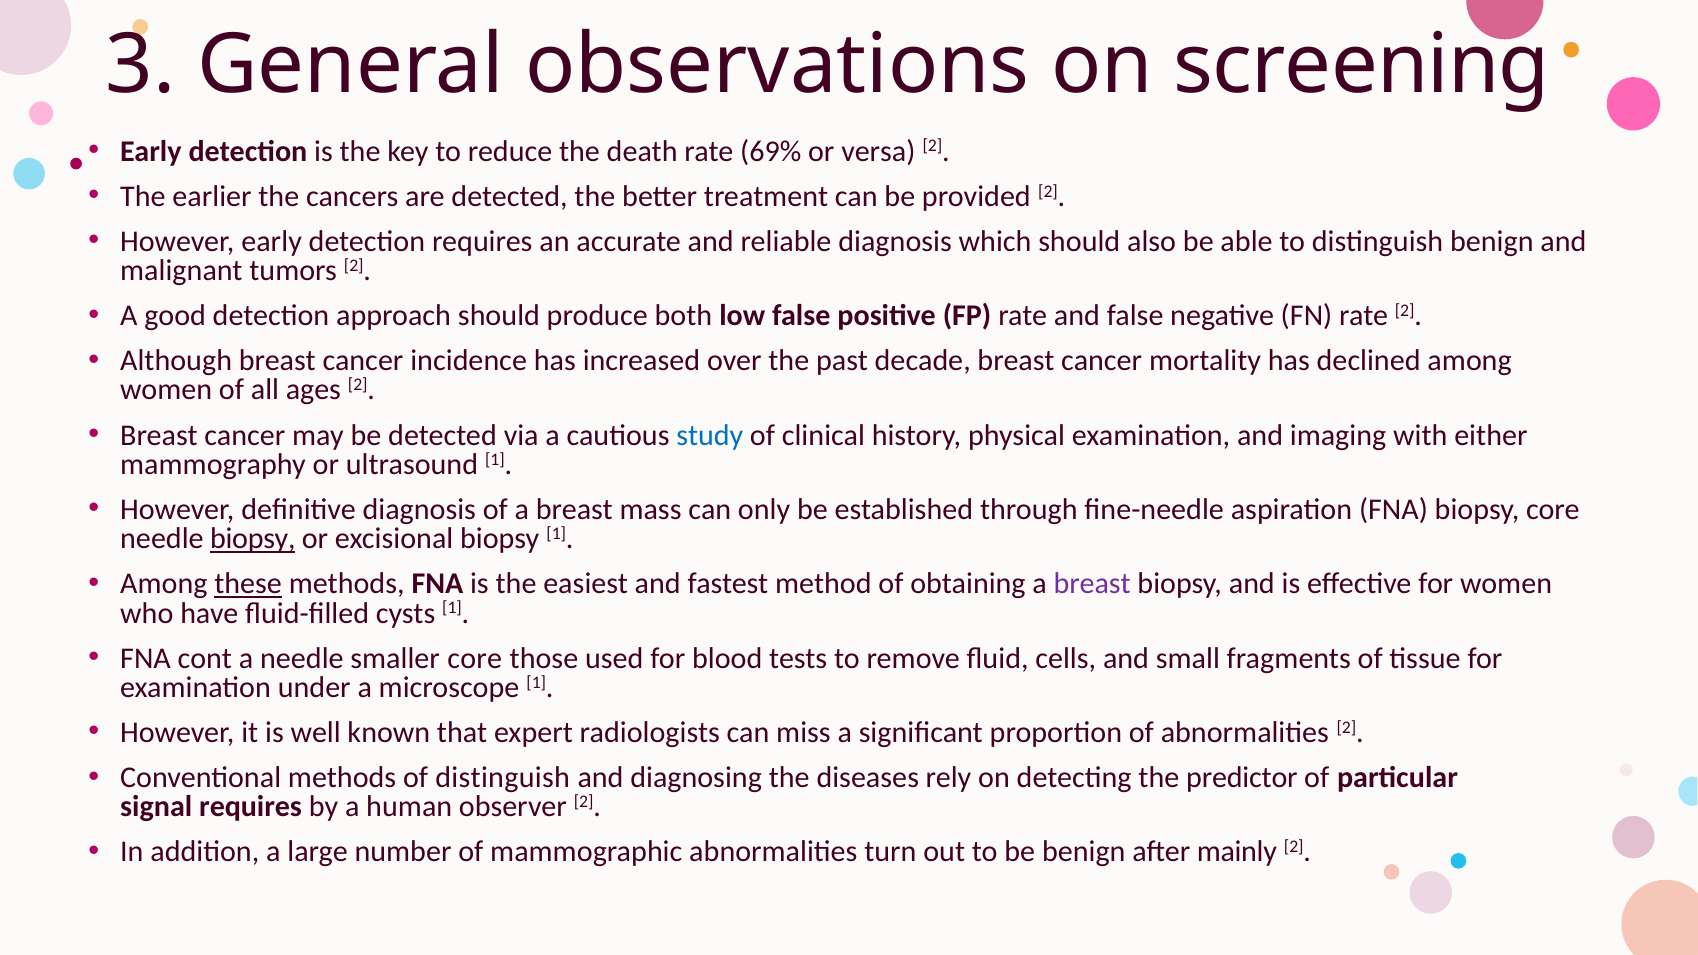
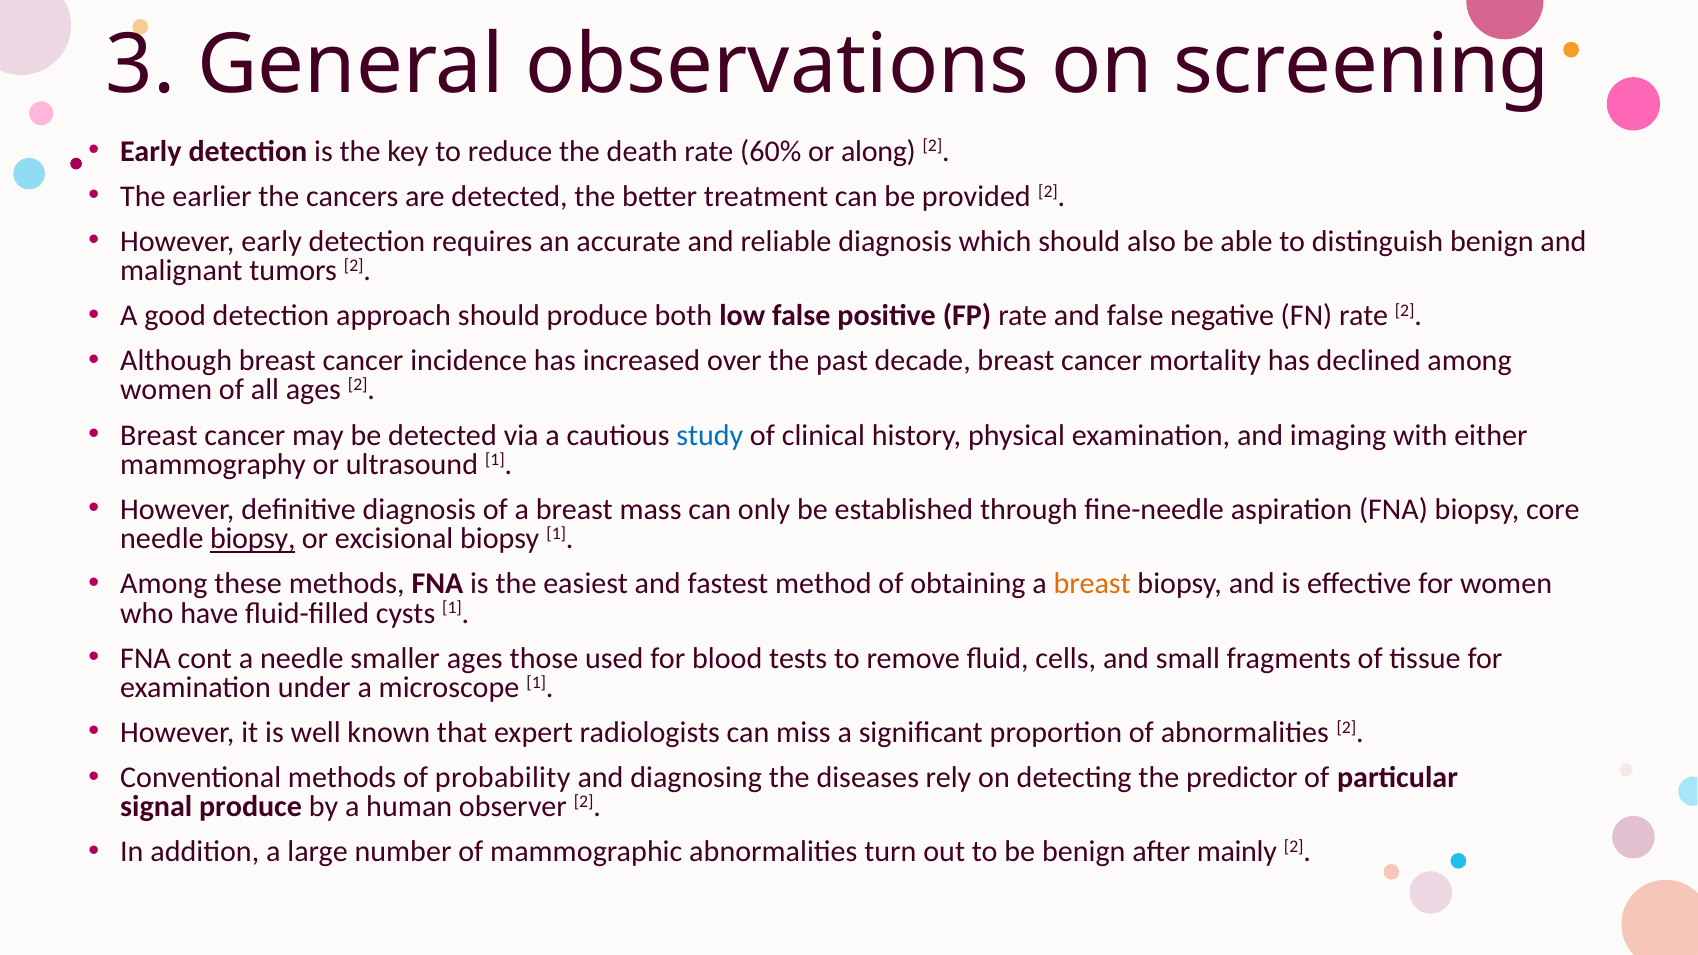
69%: 69% -> 60% (771, 151)
versa: versa -> along (878, 151)
these underline: present -> none (248, 584)
breast colour: purple -> orange (1092, 584)
smaller core: core -> ages (475, 658)
of distinguish: distinguish -> probability (503, 778)
signal requires: requires -> produce (251, 807)
